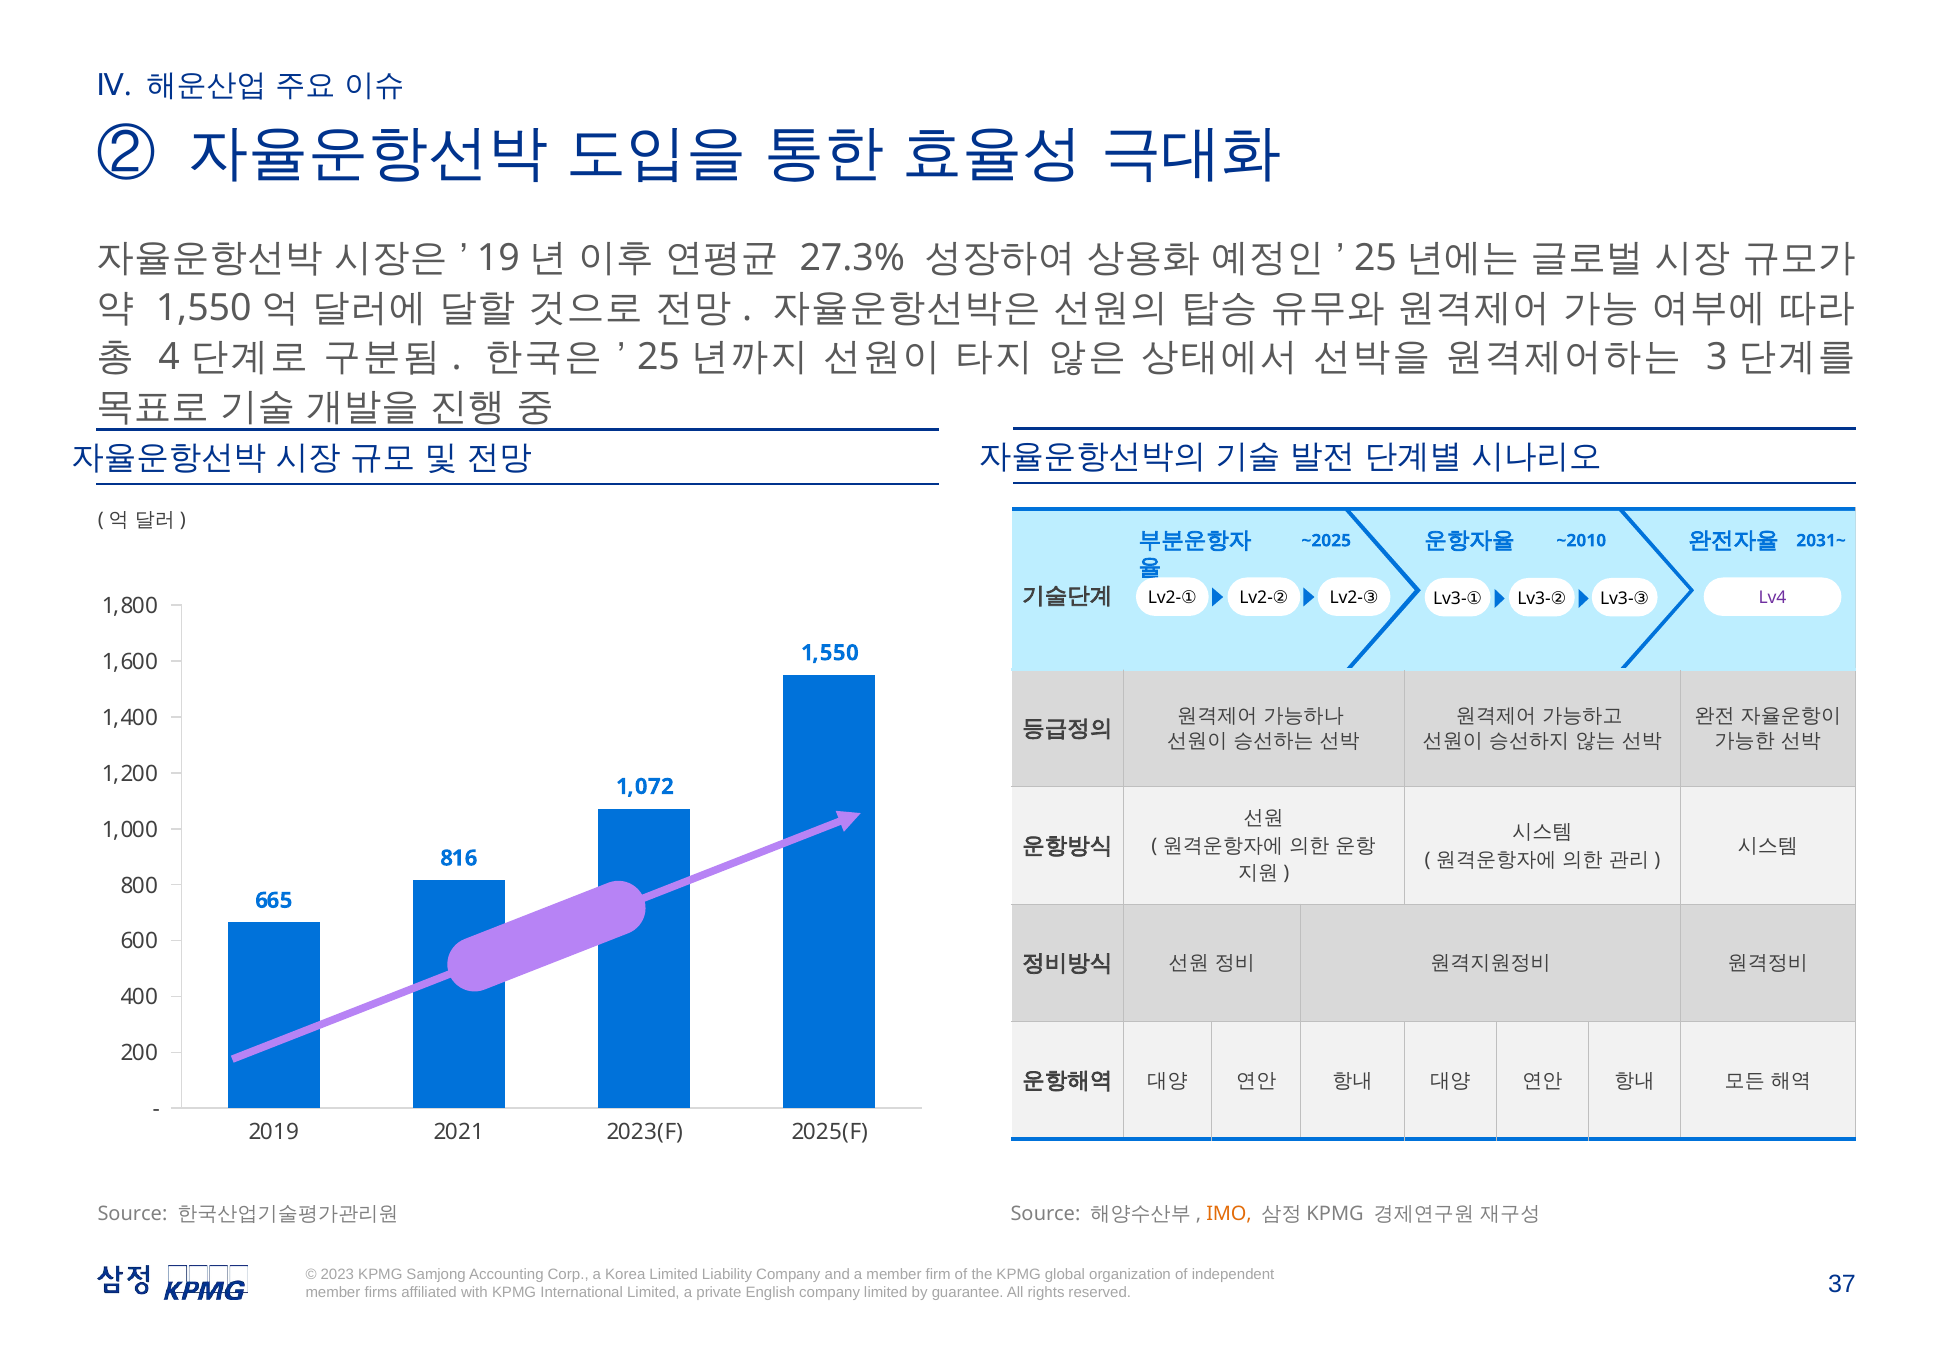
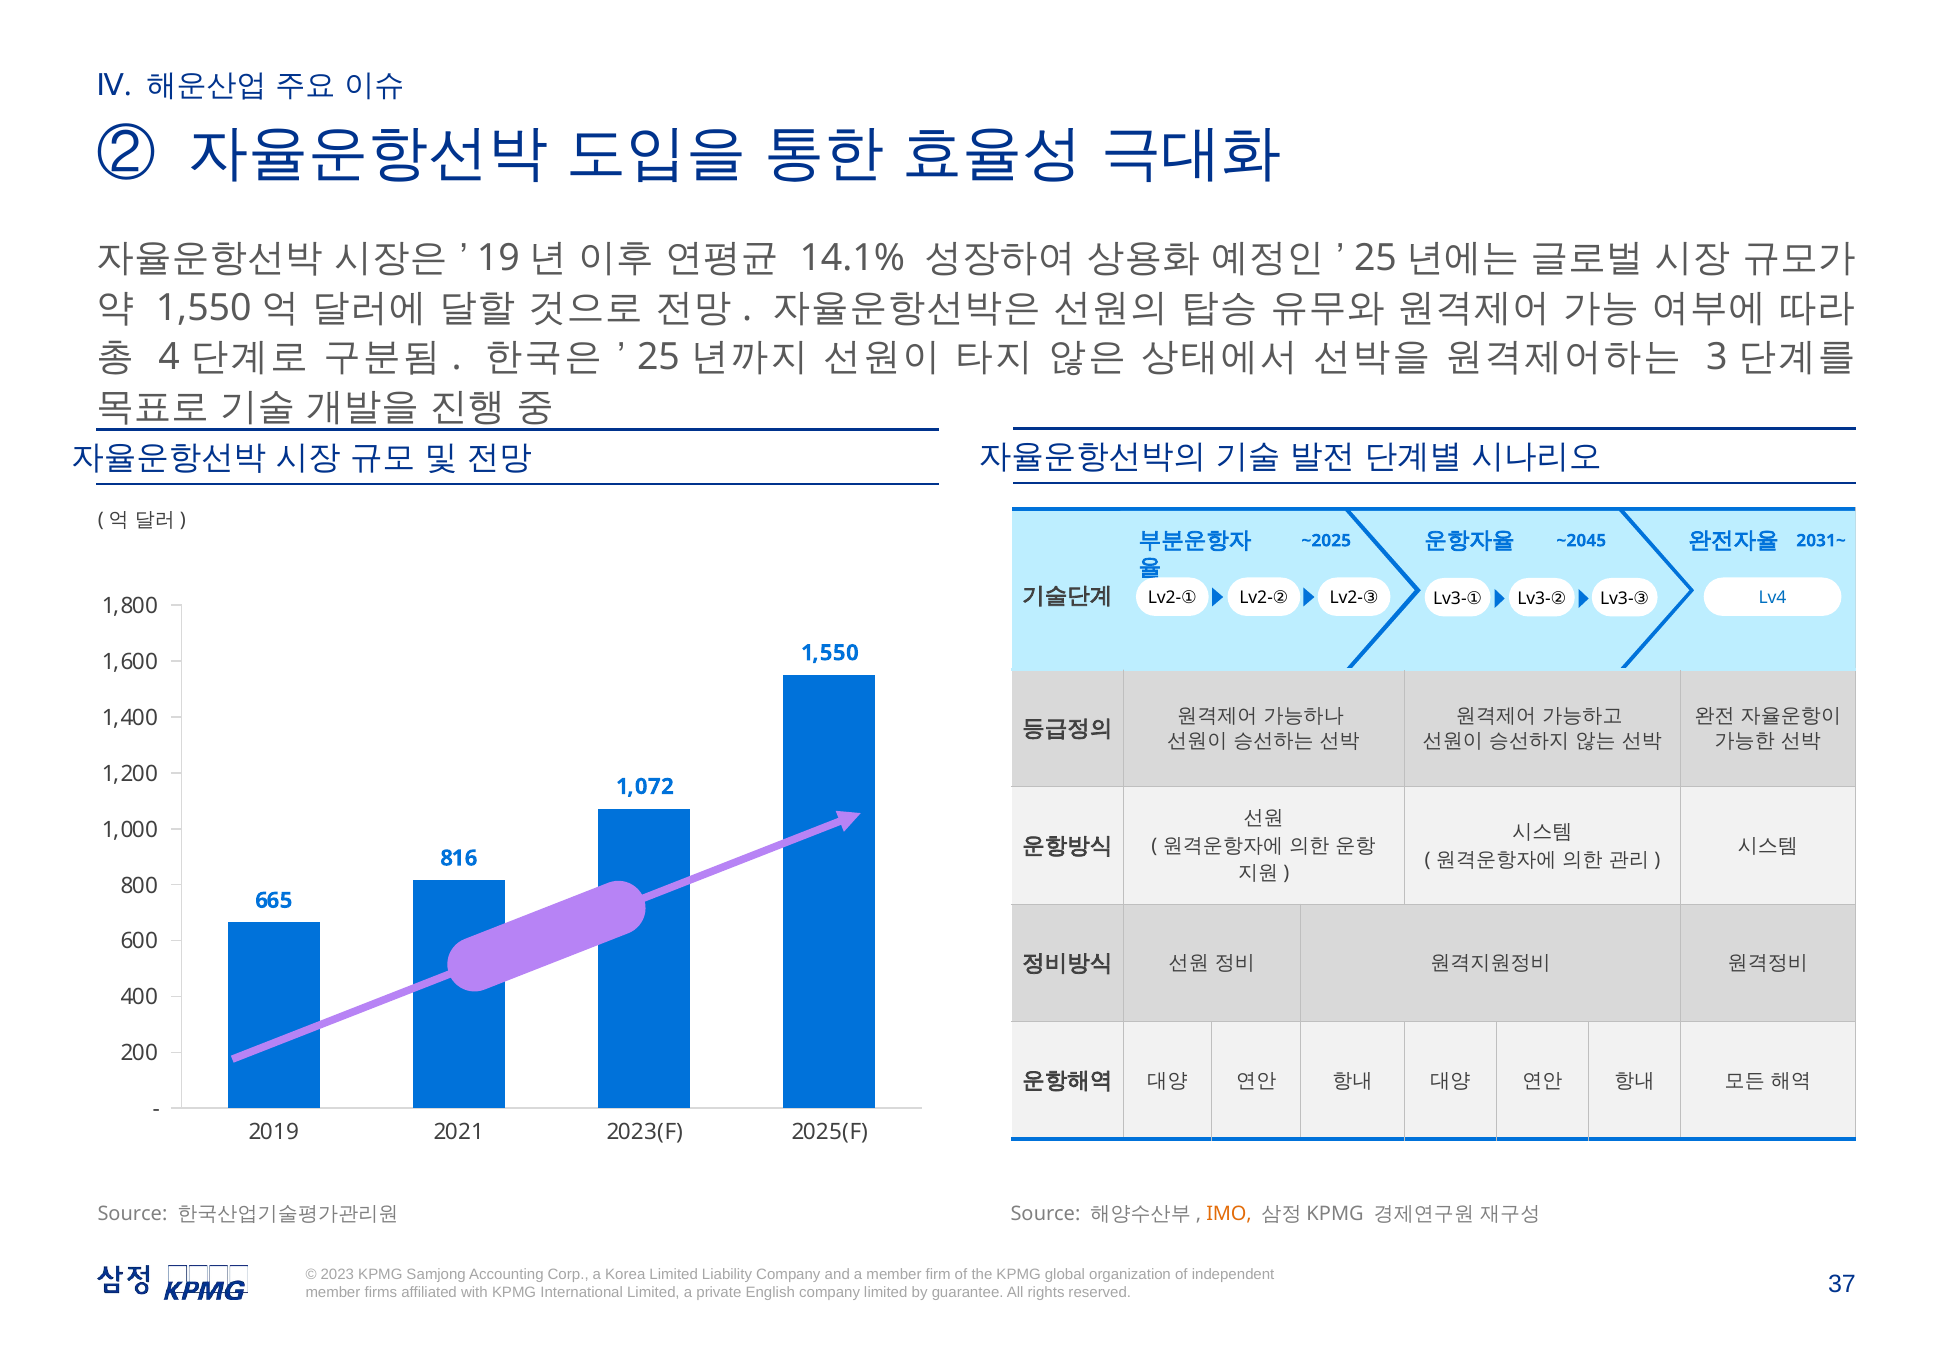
27.3%: 27.3% -> 14.1% (852, 259)
~2010: ~2010 -> ~2045 (1581, 541)
Lv4 colour: purple -> blue (1772, 598)
